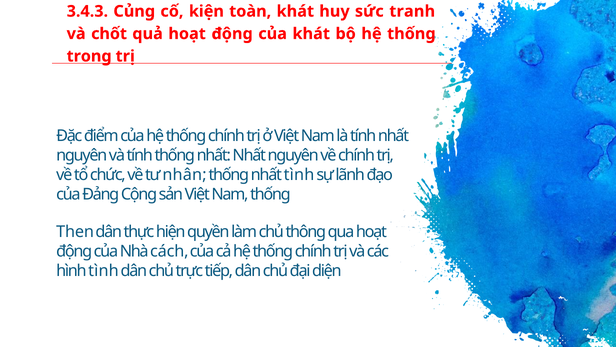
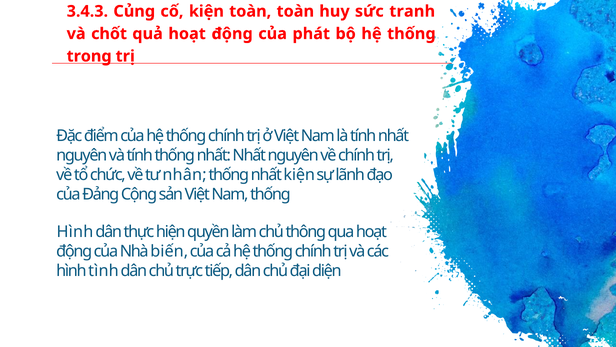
toàn khát: khát -> toàn (295, 11)
của khát: khát -> phát (311, 34)
nhất tình: tình -> kiện (299, 175)
Then: Then -> Hình (75, 232)
cách: cách -> biến (169, 251)
